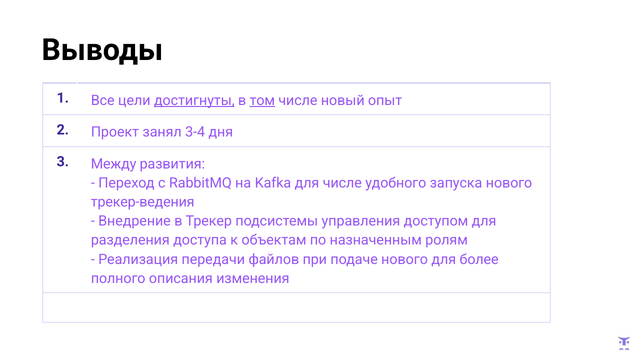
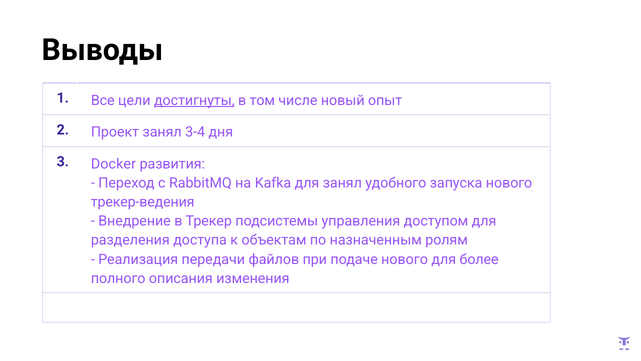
том underline: present -> none (262, 100)
Между: Между -> Docker (113, 164)
для числе: числе -> занял (342, 183)
